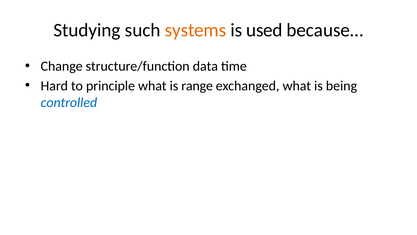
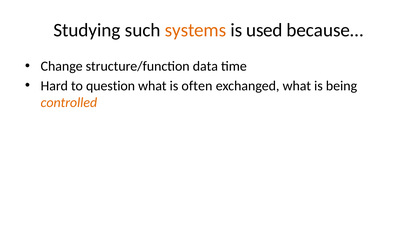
principle: principle -> question (111, 86)
range: range -> often (197, 86)
controlled colour: blue -> orange (69, 102)
